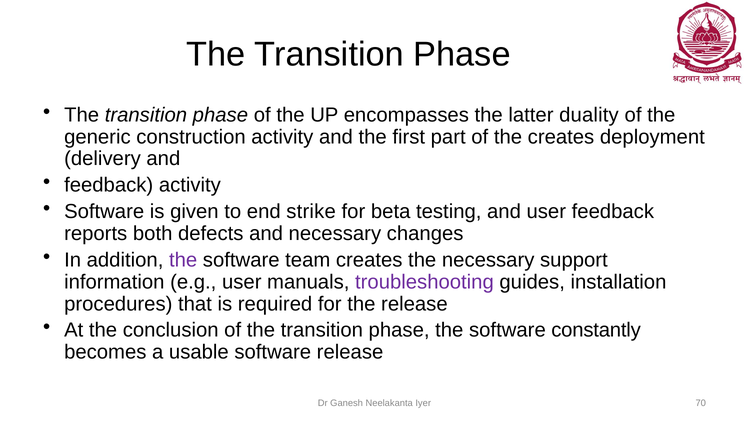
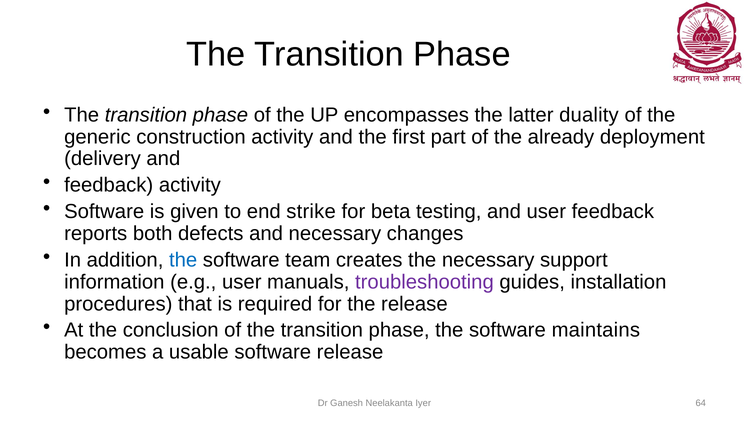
the creates: creates -> already (561, 137)
the colour: purple -> blue (183, 260)
constantly: constantly -> maintains (596, 330)
70: 70 -> 64 (701, 402)
